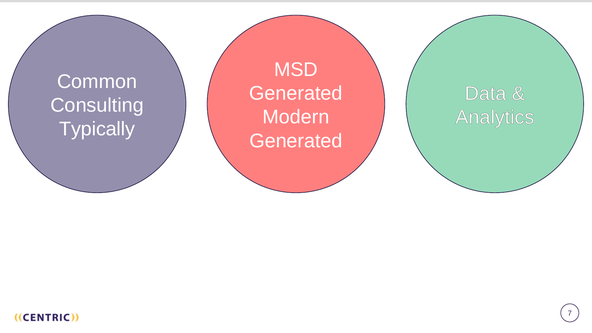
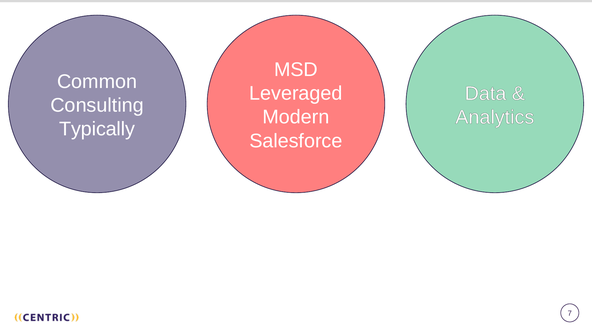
Generated: Generated -> Leveraged (296, 93)
Generated: Generated -> Salesforce (296, 141)
